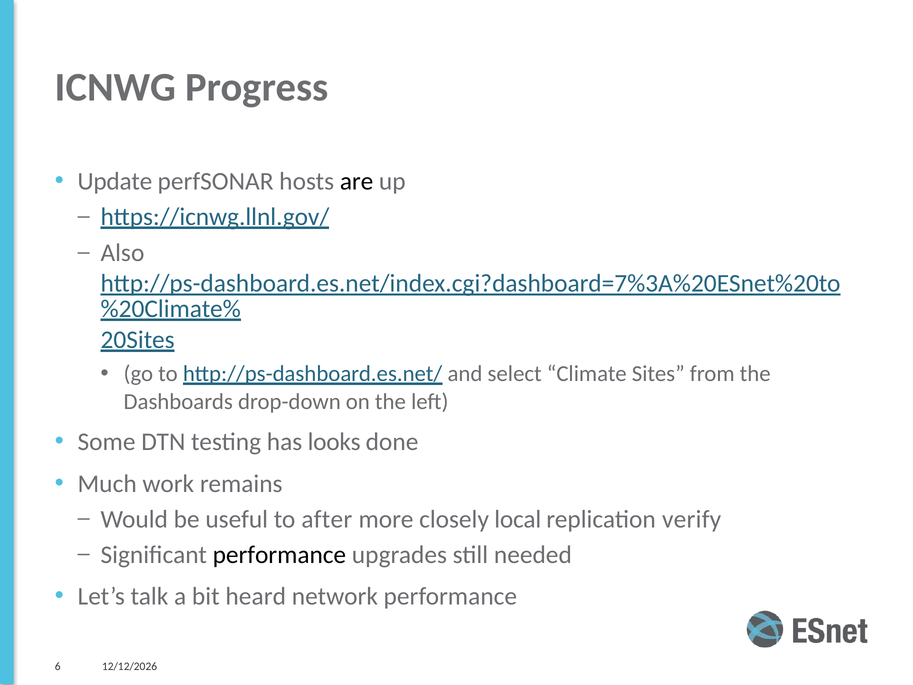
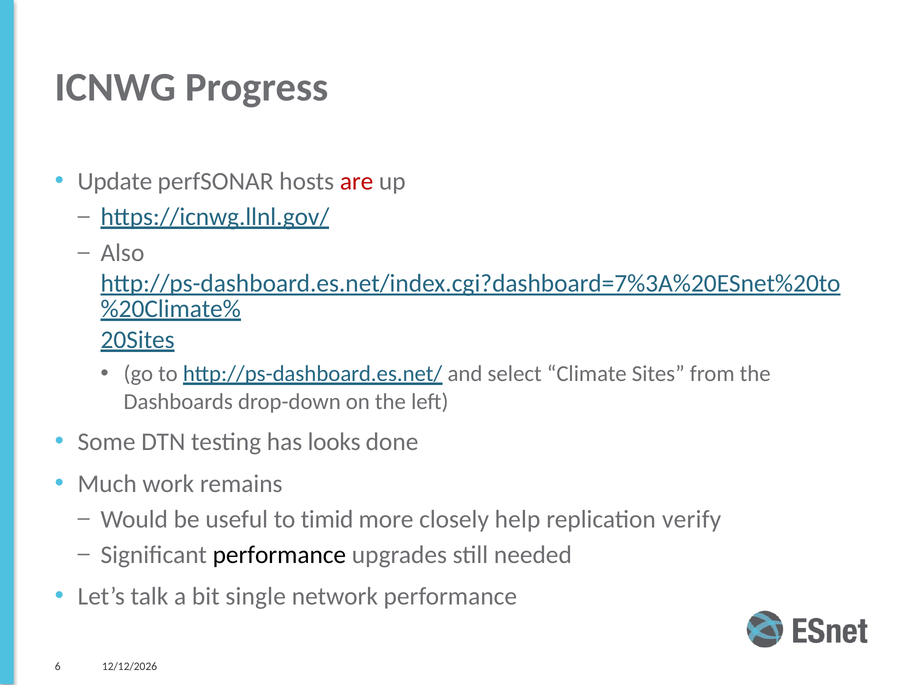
are colour: black -> red (357, 181)
after: after -> timid (327, 519)
local: local -> help (518, 519)
heard: heard -> single (256, 596)
